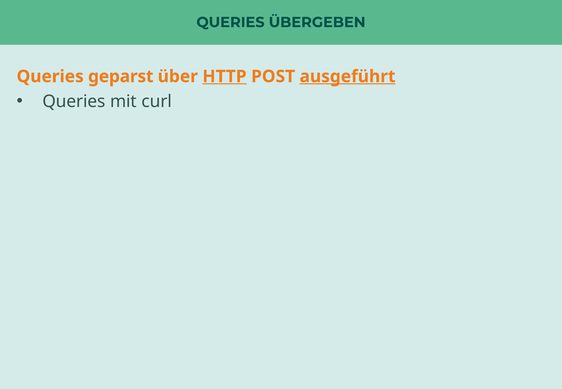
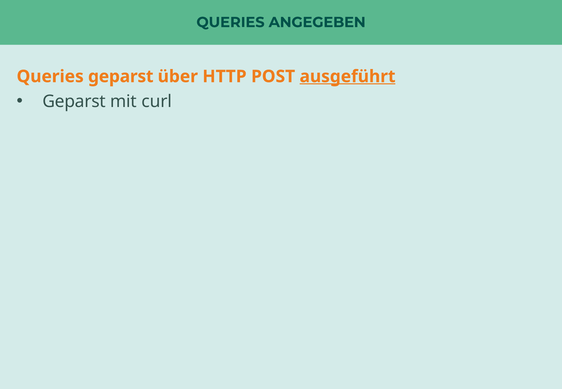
ÜBERGEBEN: ÜBERGEBEN -> ANGEGEBEN (317, 22)
HTTP underline: present -> none (224, 76)
Queries: Queries -> Geparst (74, 101)
